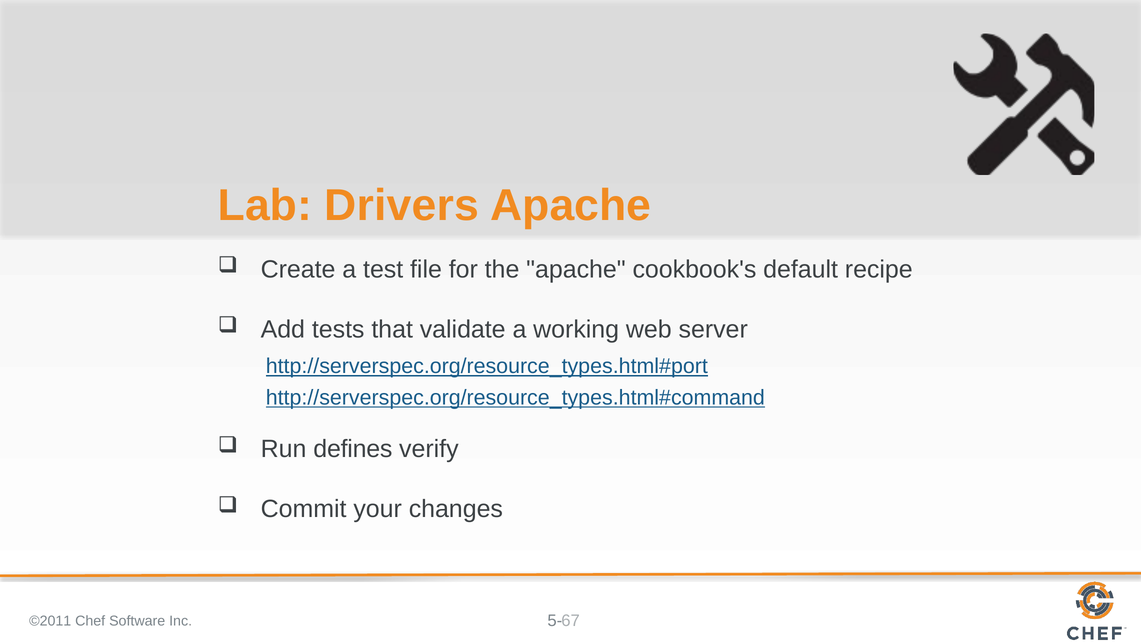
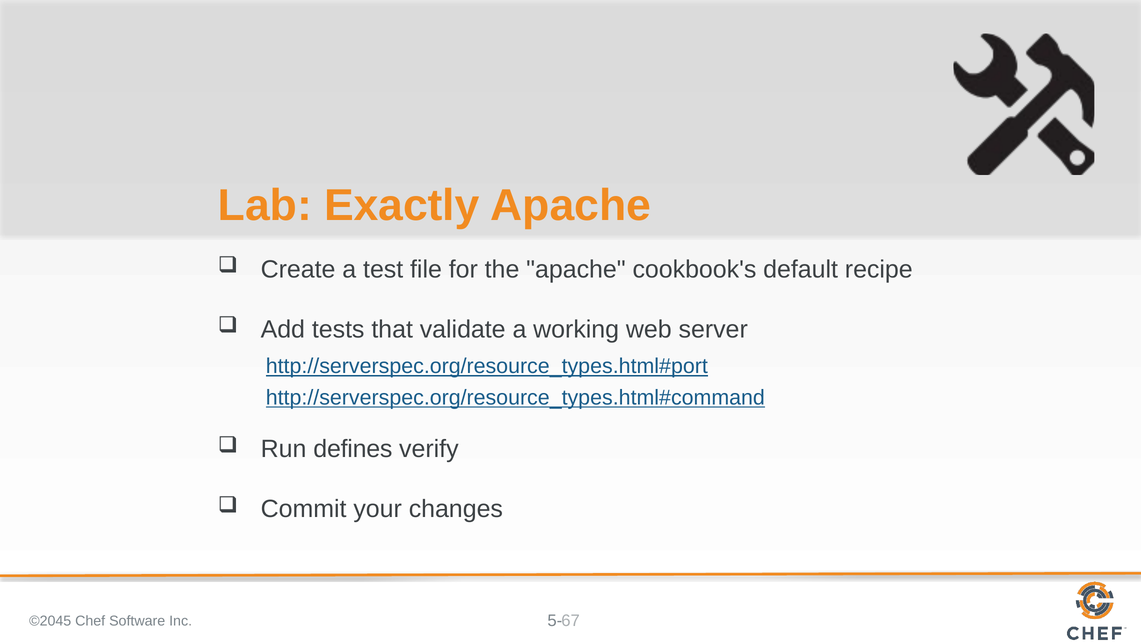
Drivers: Drivers -> Exactly (402, 205)
©2011: ©2011 -> ©2045 (50, 621)
